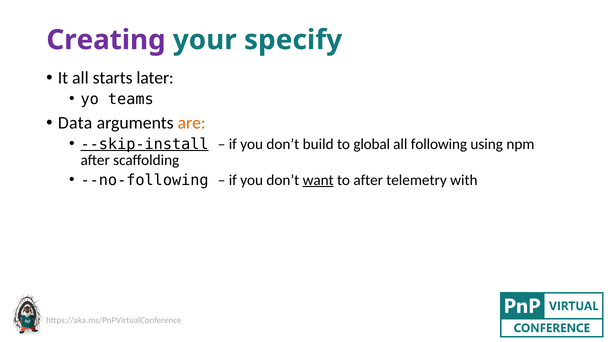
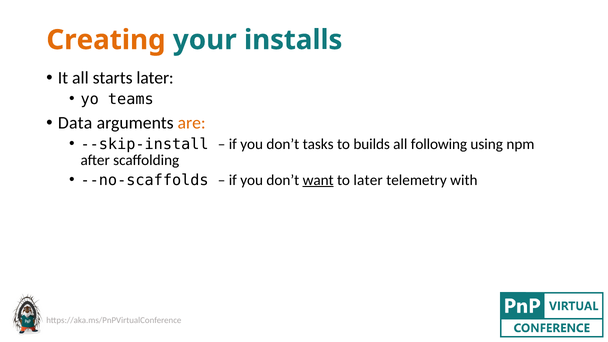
Creating colour: purple -> orange (106, 40)
specify: specify -> installs (293, 40)
--skip-install underline: present -> none (145, 144)
build: build -> tasks (318, 144)
global: global -> builds (372, 144)
--no-following: --no-following -> --no-scaffolds (145, 180)
to after: after -> later (368, 180)
